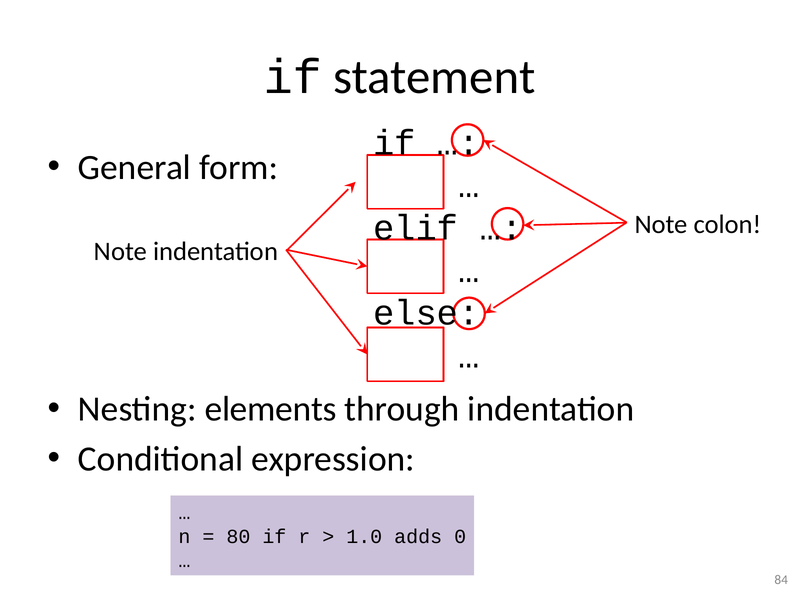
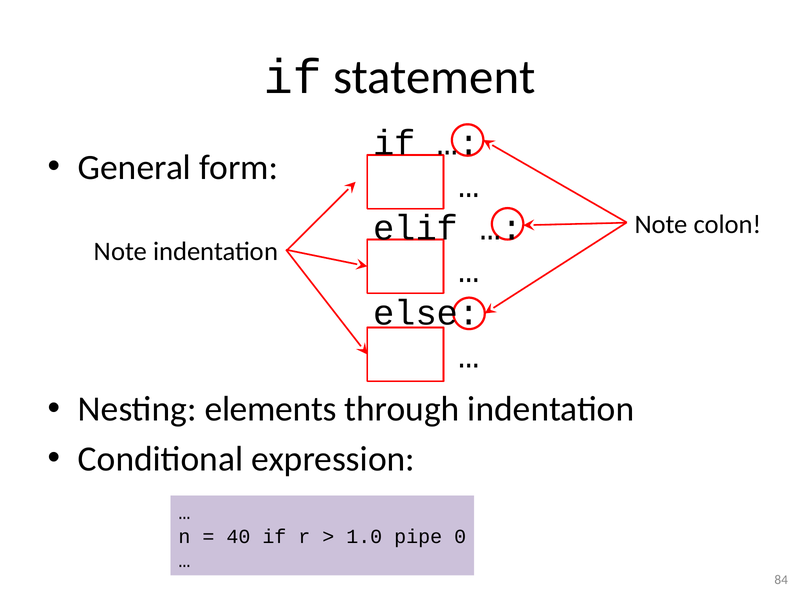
80: 80 -> 40 (238, 537)
adds: adds -> pipe (418, 537)
